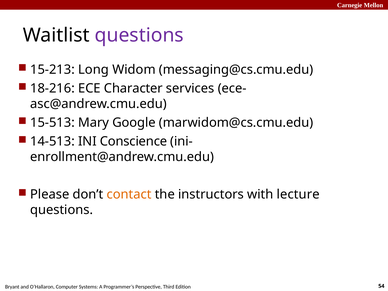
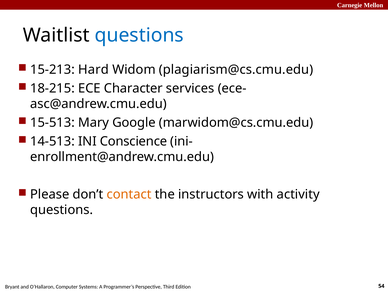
questions colour: purple -> blue (139, 35)
Long: Long -> Hard (94, 70)
messaging@cs.cmu.edu: messaging@cs.cmu.edu -> plagiarism@cs.cmu.edu (236, 70)
18-216: 18-216 -> 18-215 (52, 88)
lecture: lecture -> activity (298, 194)
